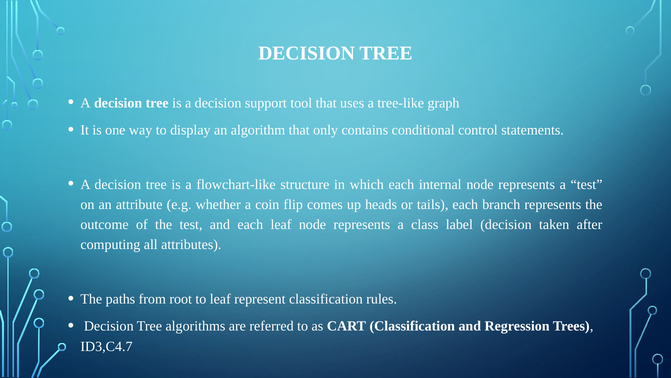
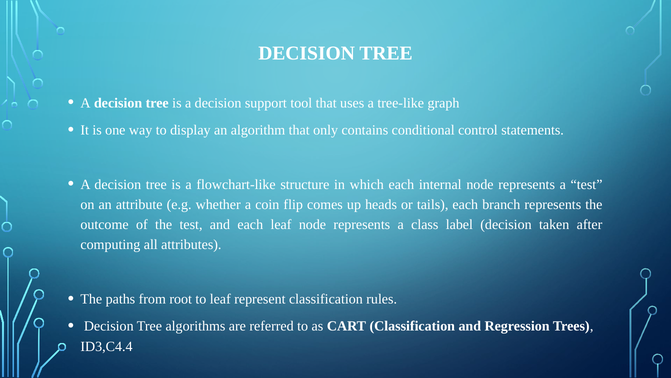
ID3,C4.7: ID3,C4.7 -> ID3,C4.4 (106, 346)
